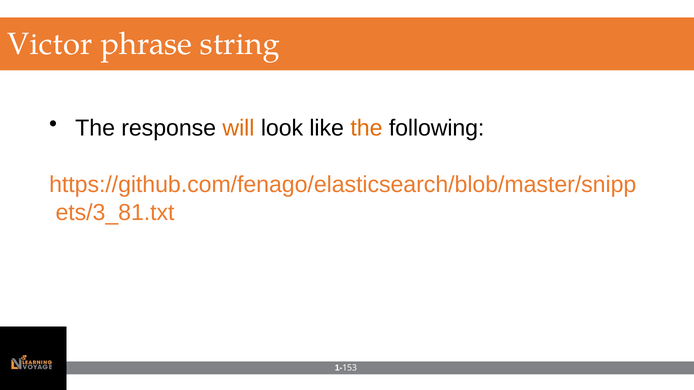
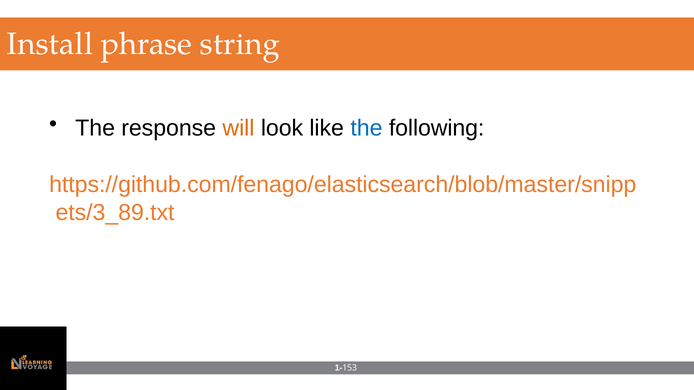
Victor: Victor -> Install (50, 44)
the colour: orange -> blue (367, 128)
ets/3_81.txt: ets/3_81.txt -> ets/3_89.txt (115, 213)
